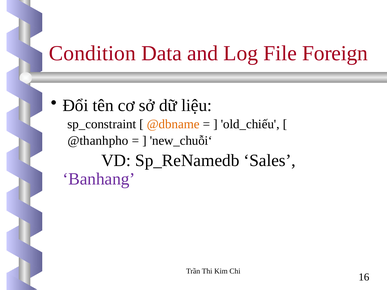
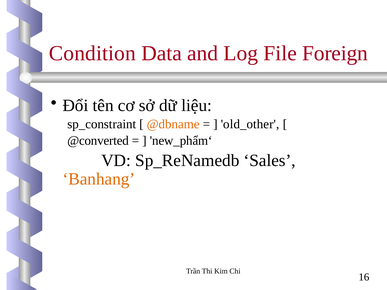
old_chiếu: old_chiếu -> old_other (250, 124)
@thanhpho: @thanhpho -> @converted (98, 141)
new_chuỗi‘: new_chuỗi‘ -> new_phẩm‘ (181, 141)
Banhang colour: purple -> orange (99, 179)
